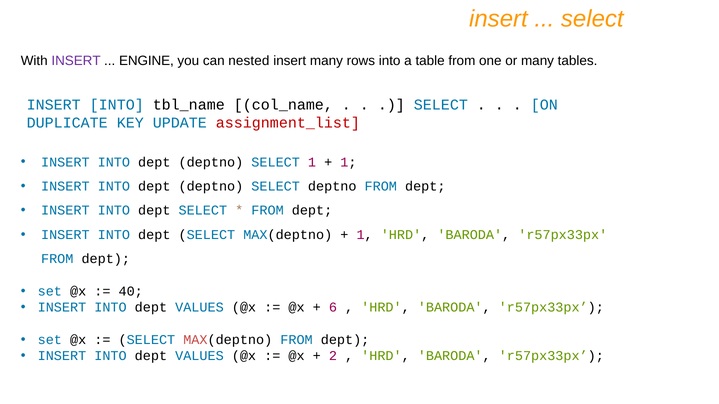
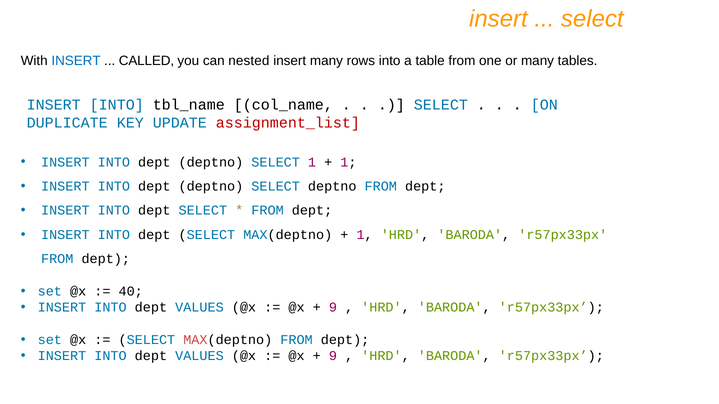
INSERT colour: purple -> blue (76, 61)
ENGINE: ENGINE -> CALLED (146, 61)
6: 6 -> 9 (333, 308)
2: 2 -> 9 (333, 356)
